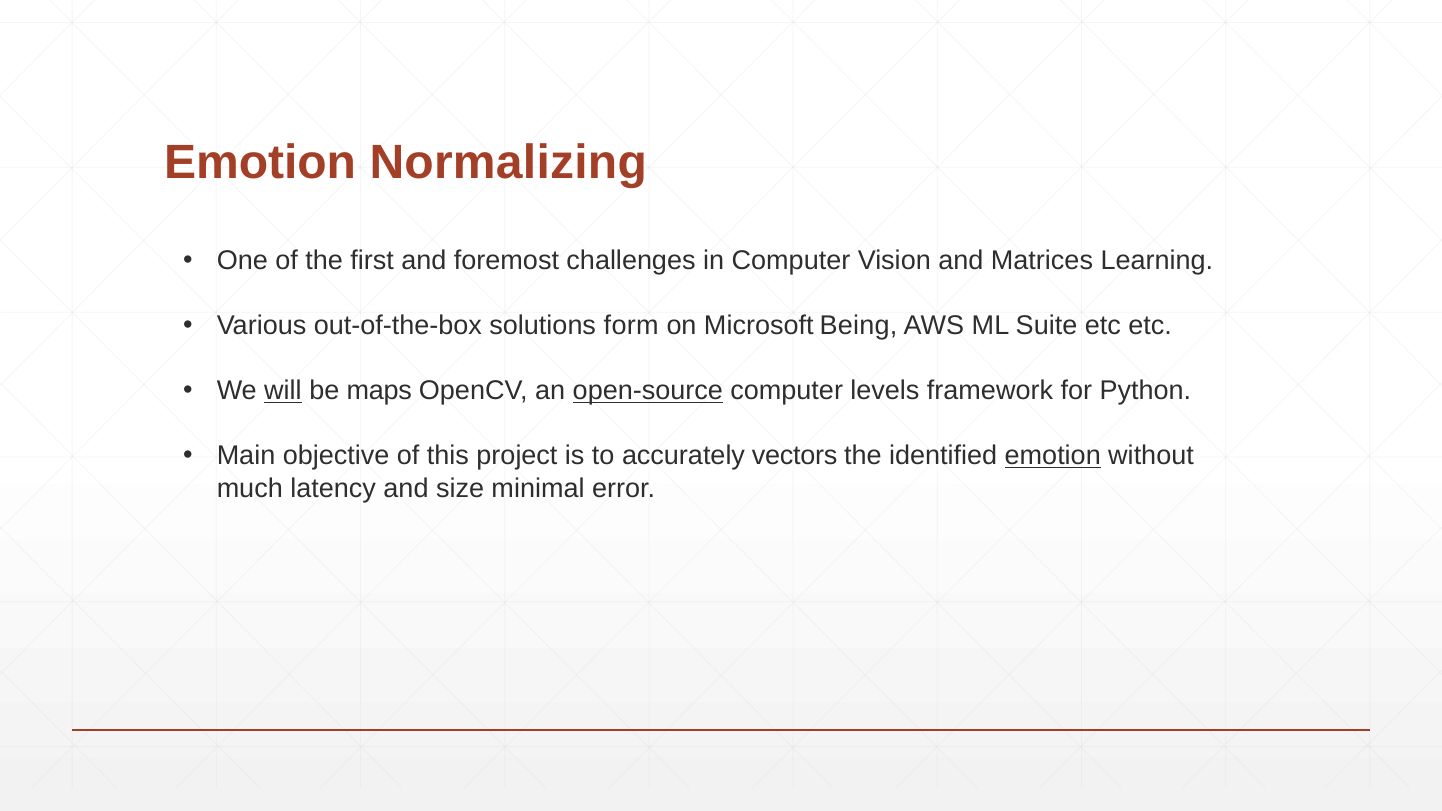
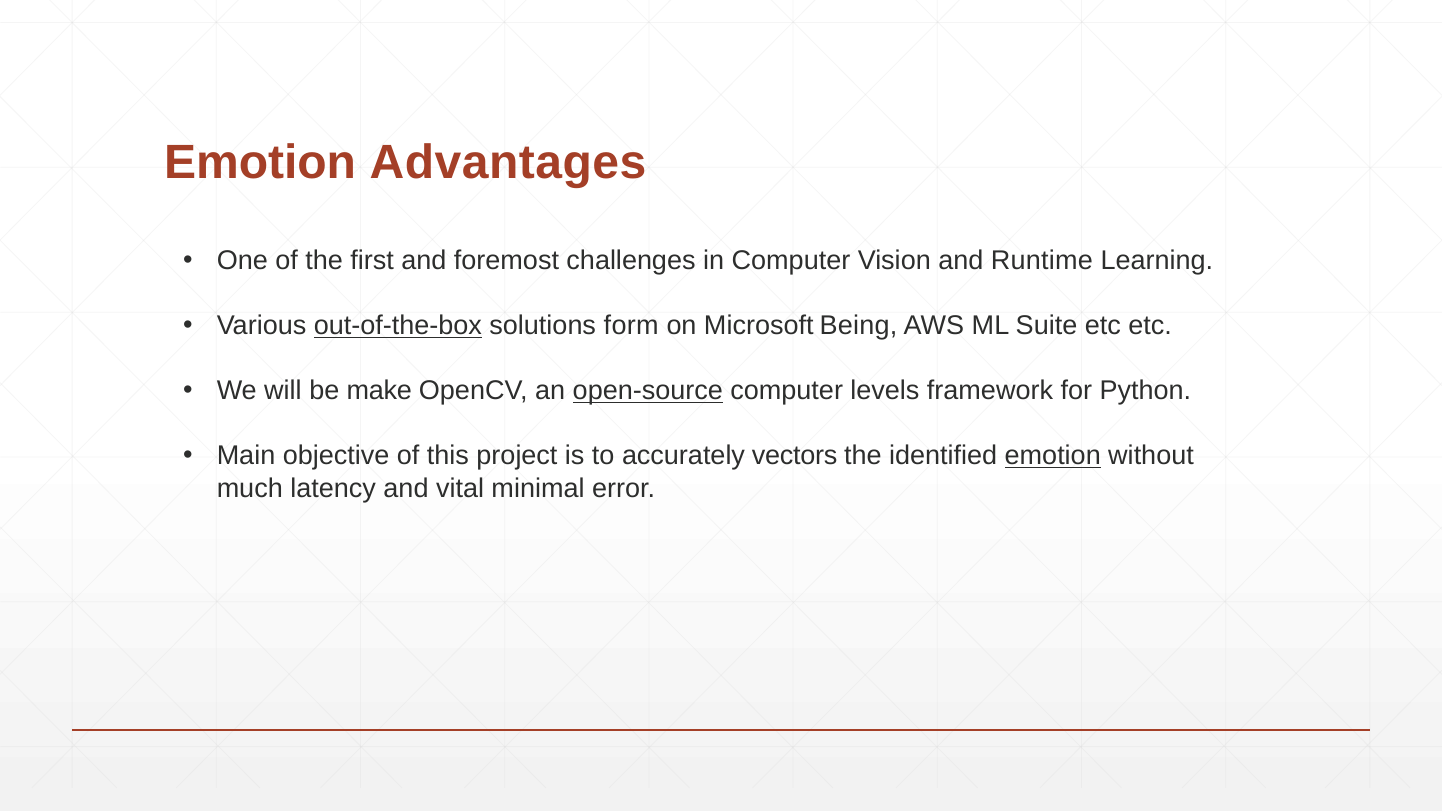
Normalizing: Normalizing -> Advantages (508, 163)
Matrices: Matrices -> Runtime (1042, 261)
out-of-the-box underline: none -> present (398, 326)
will underline: present -> none (283, 391)
maps: maps -> make (379, 391)
size: size -> vital (460, 488)
